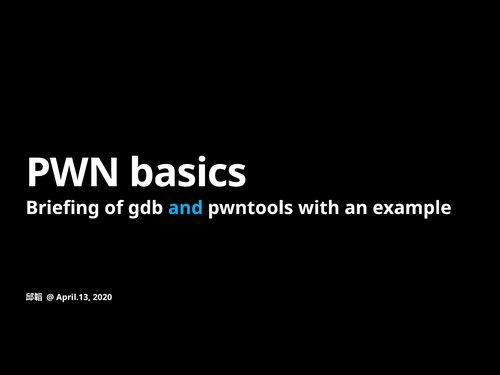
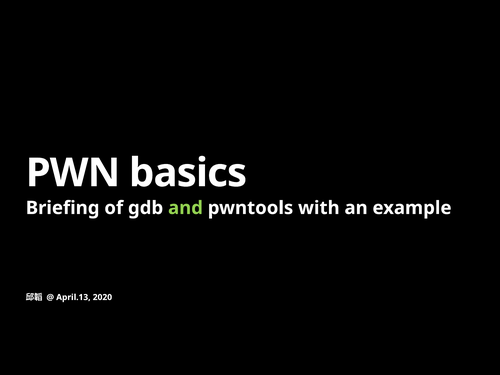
and colour: light blue -> light green (185, 208)
